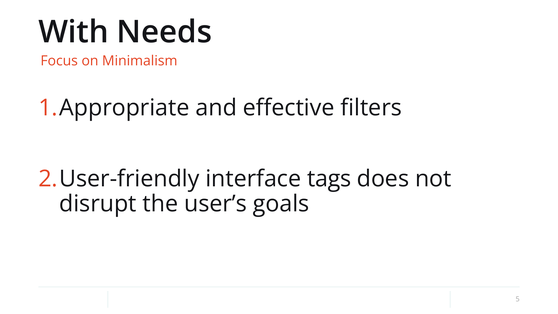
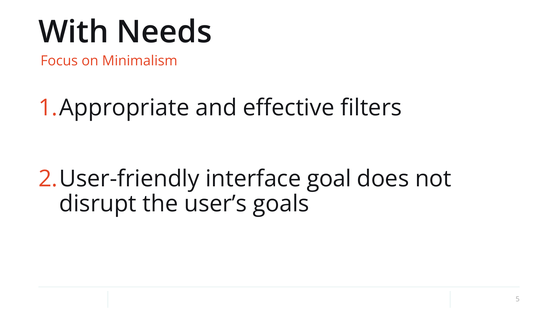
tags: tags -> goal (329, 179)
